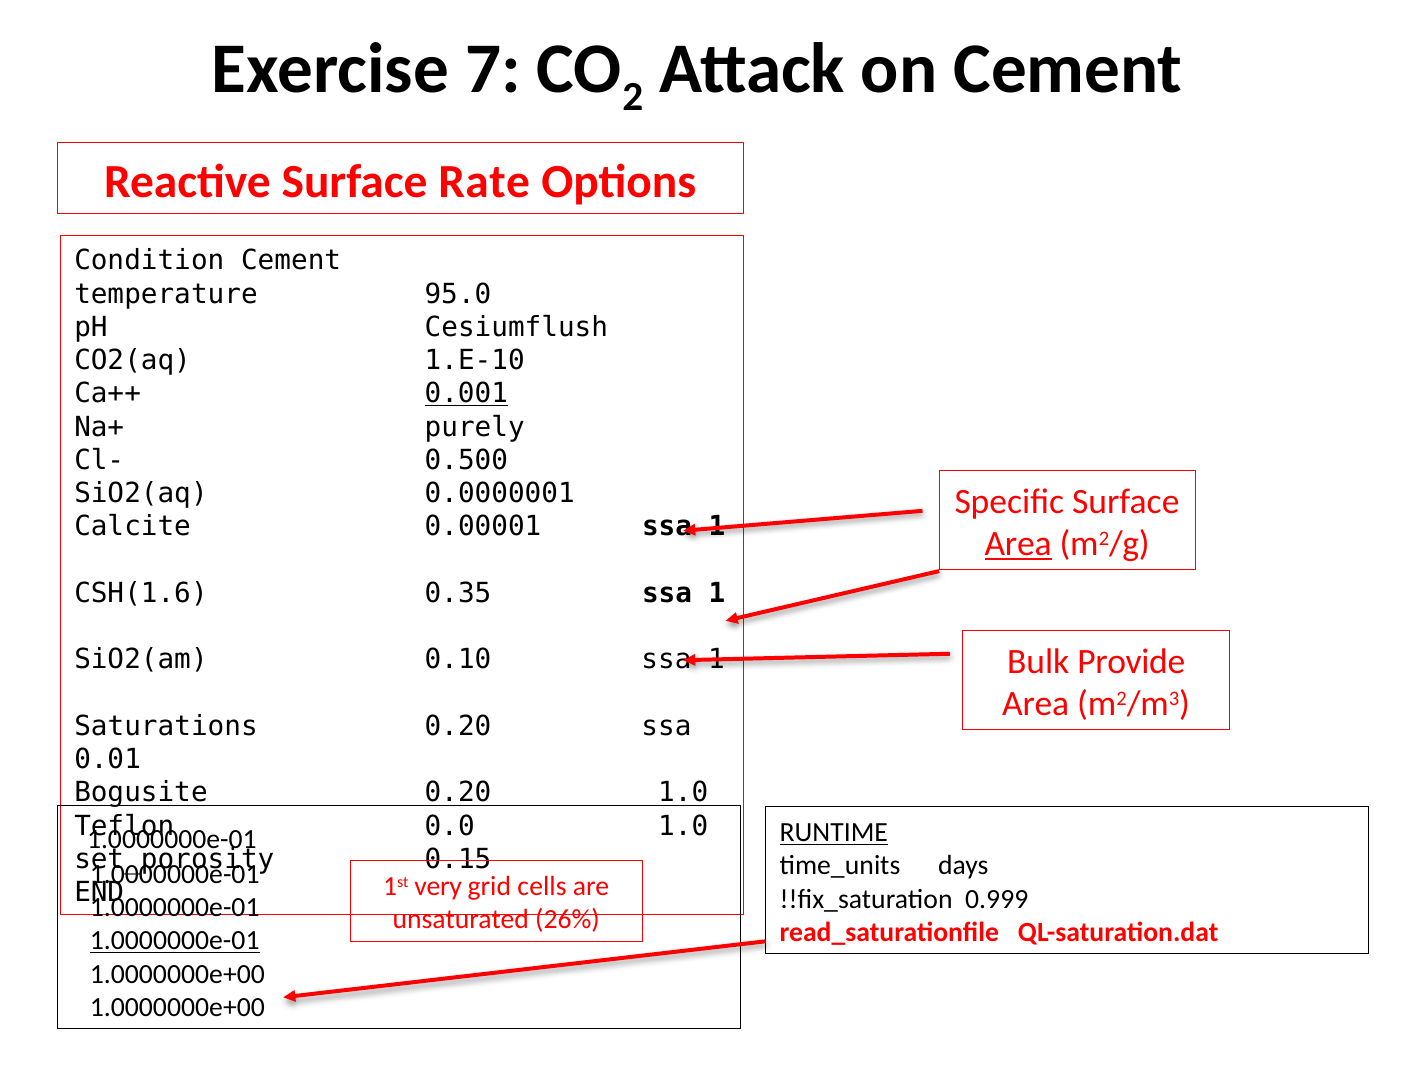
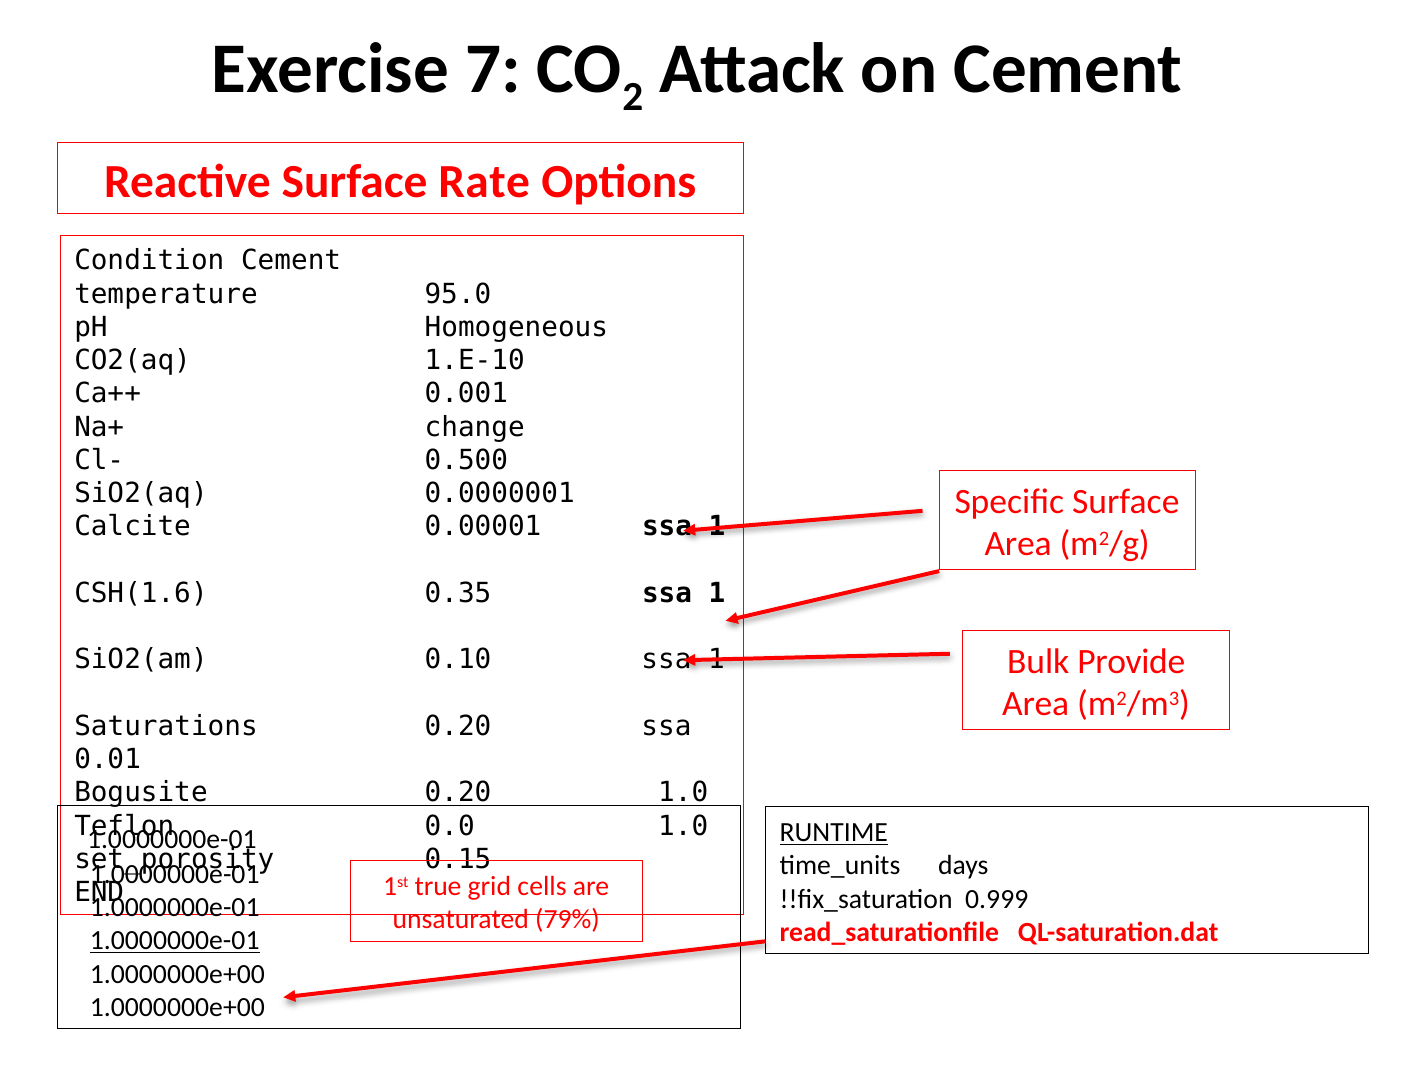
Cesiumflush: Cesiumflush -> Homogeneous (516, 327)
0.001 underline: present -> none (466, 393)
purely: purely -> change (475, 427)
Area underline: present -> none (1018, 544)
very: very -> true (438, 886)
26%: 26% -> 79% (567, 919)
